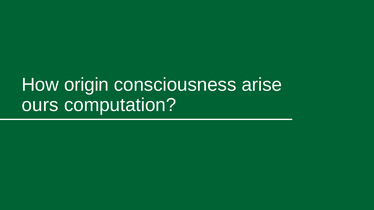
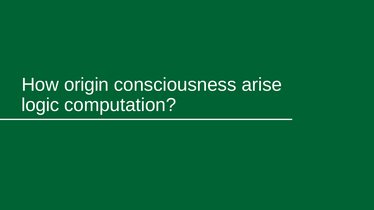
ours: ours -> logic (40, 105)
